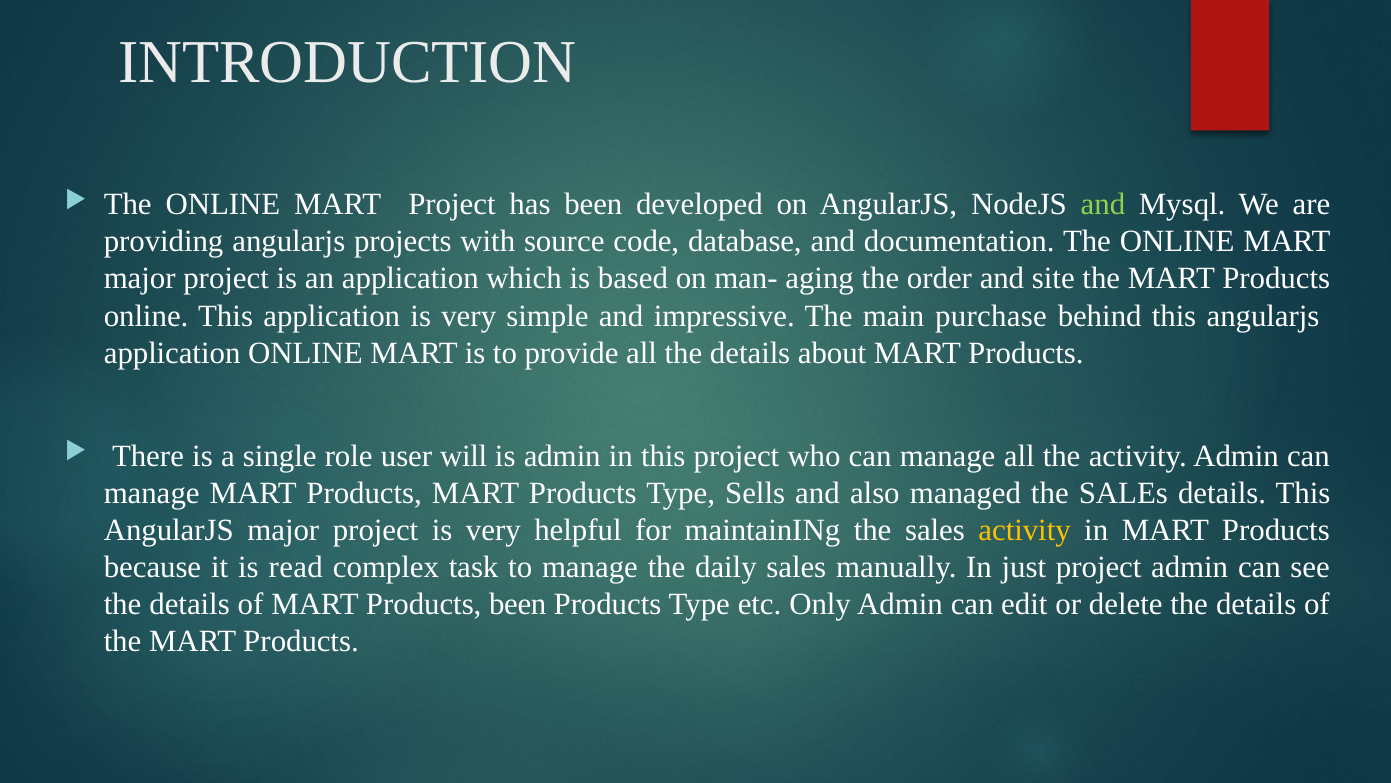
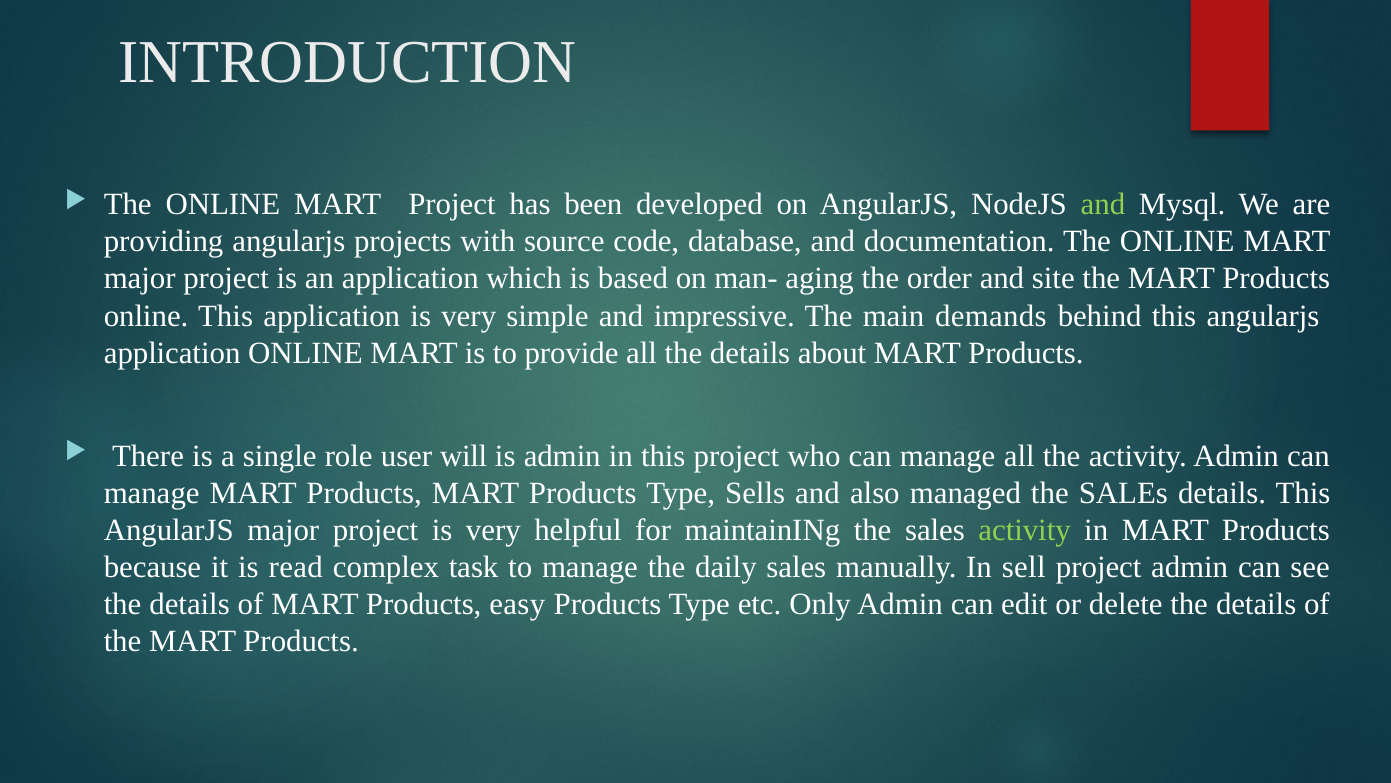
purchase: purchase -> demands (991, 316)
activity colour: yellow -> light green (1025, 530)
just: just -> sell (1024, 567)
Products been: been -> easy (517, 604)
